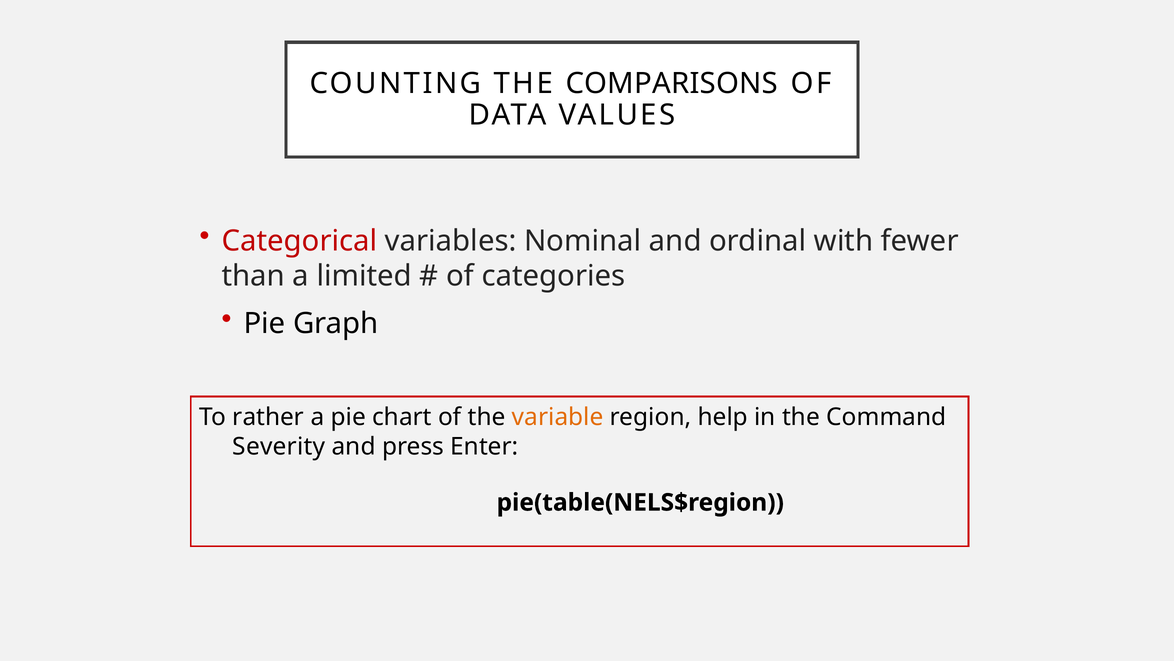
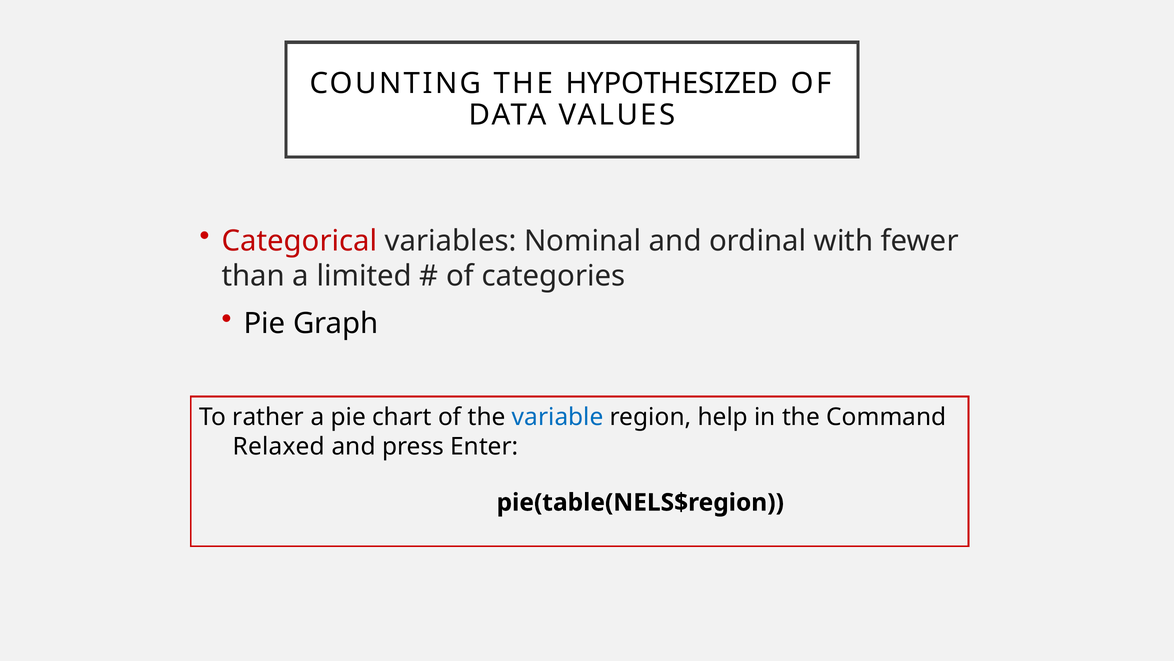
COMPARISONS: COMPARISONS -> HYPOTHESIZED (672, 83)
variable colour: orange -> blue (558, 417)
Severity: Severity -> Relaxed (279, 446)
